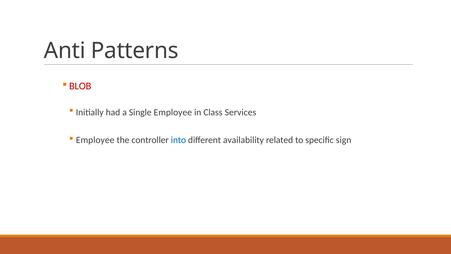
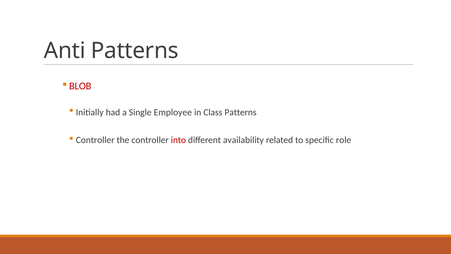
Class Services: Services -> Patterns (241, 112)
Employee: Employee -> Controller (95, 140)
into colour: blue -> red (178, 140)
sign: sign -> role (344, 140)
